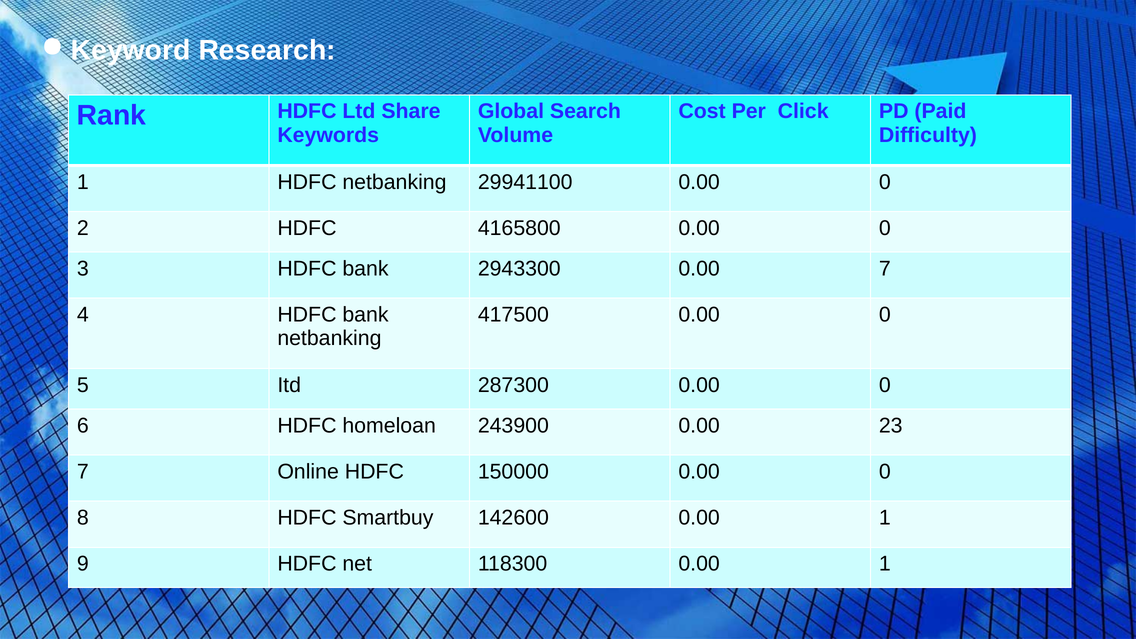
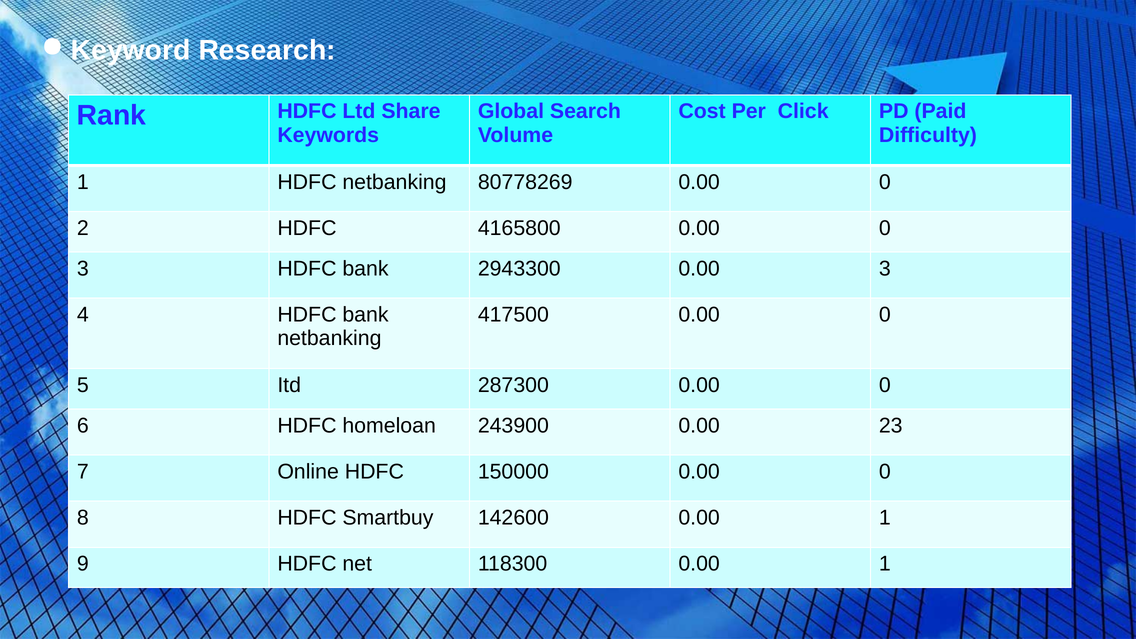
29941100: 29941100 -> 80778269 (525, 182)
0.00 7: 7 -> 3 (885, 269)
